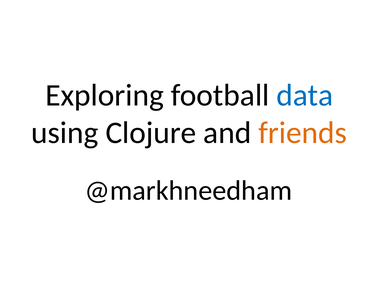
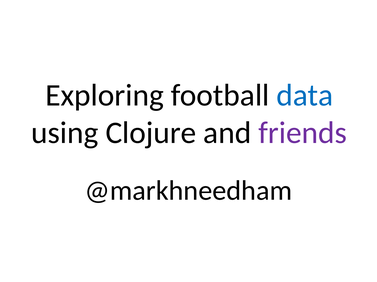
friends colour: orange -> purple (303, 133)
